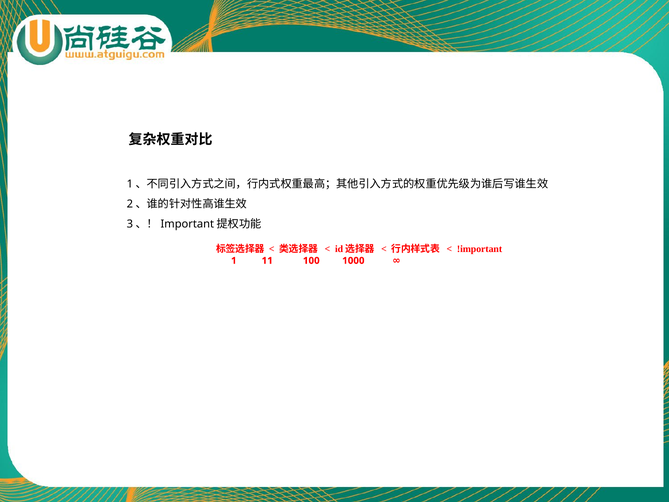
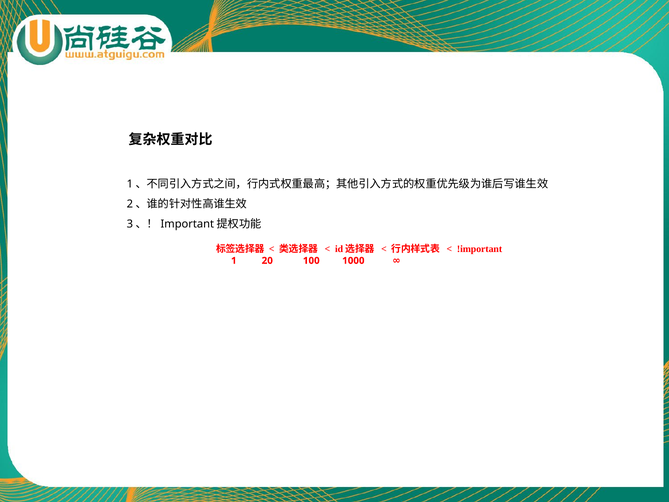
11: 11 -> 20 (267, 261)
